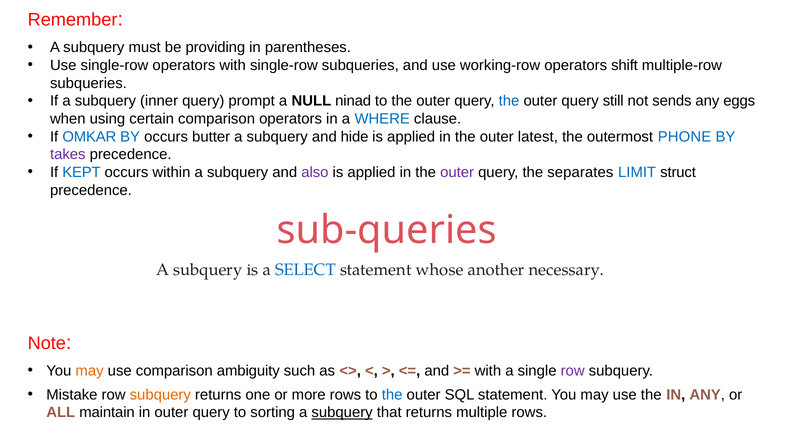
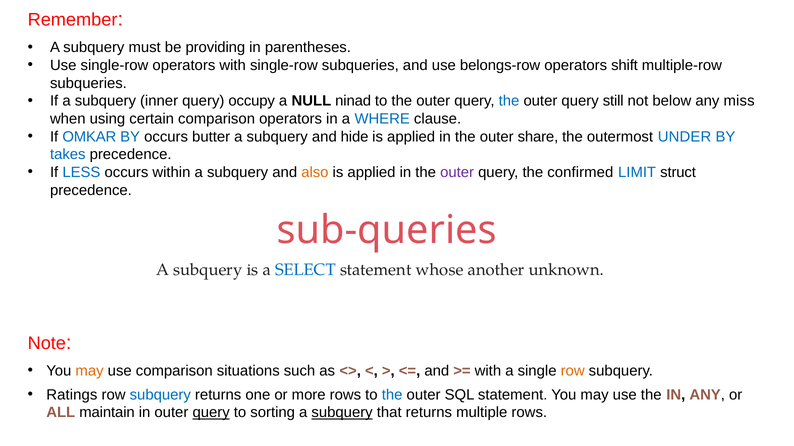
working-row: working-row -> belongs-row (500, 65)
prompt: prompt -> occupy (252, 101)
sends: sends -> below (672, 101)
eggs: eggs -> miss (739, 101)
latest: latest -> share (538, 137)
PHONE: PHONE -> UNDER (685, 137)
takes colour: purple -> blue (68, 155)
KEPT: KEPT -> LESS (81, 173)
also colour: purple -> orange (315, 173)
separates: separates -> confirmed (580, 173)
necessary: necessary -> unknown (566, 270)
ambiguity: ambiguity -> situations (248, 371)
row colour: purple -> orange (573, 371)
Mistake: Mistake -> Ratings (72, 395)
subquery colour: orange -> blue (160, 395)
query underline: none -> present (211, 413)
